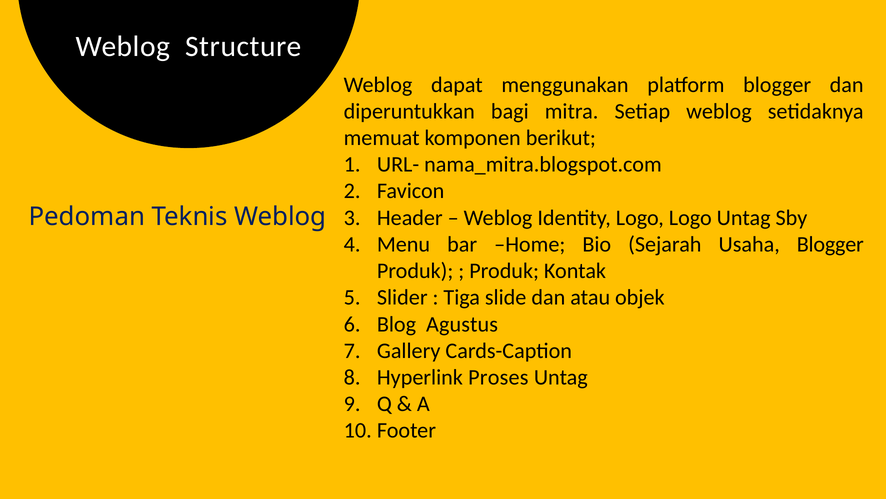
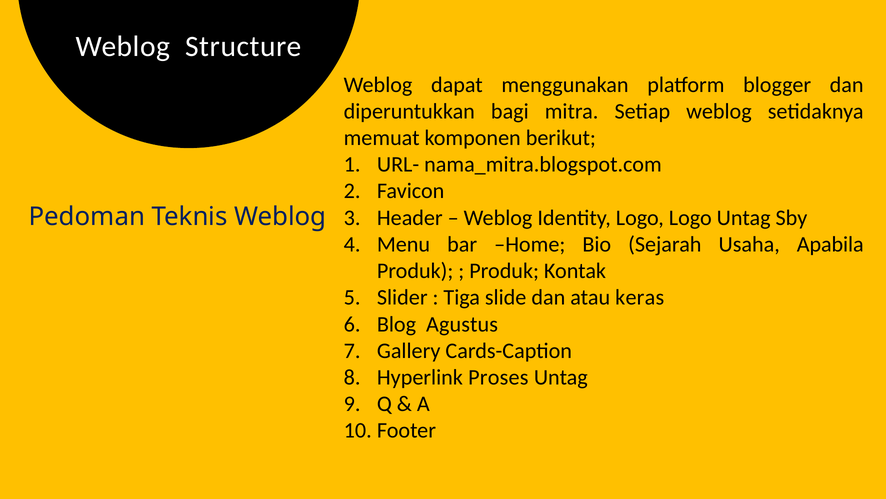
Usaha Blogger: Blogger -> Apabila (830, 244)
objek: objek -> keras (640, 297)
